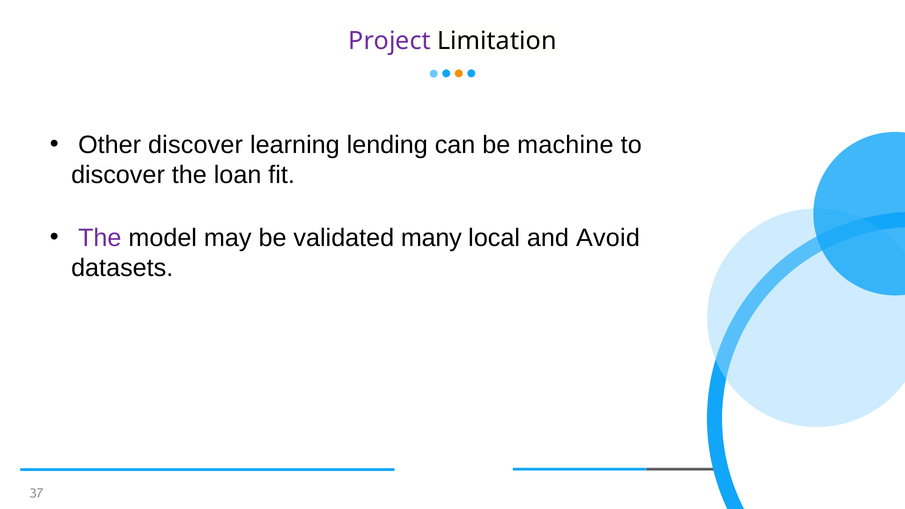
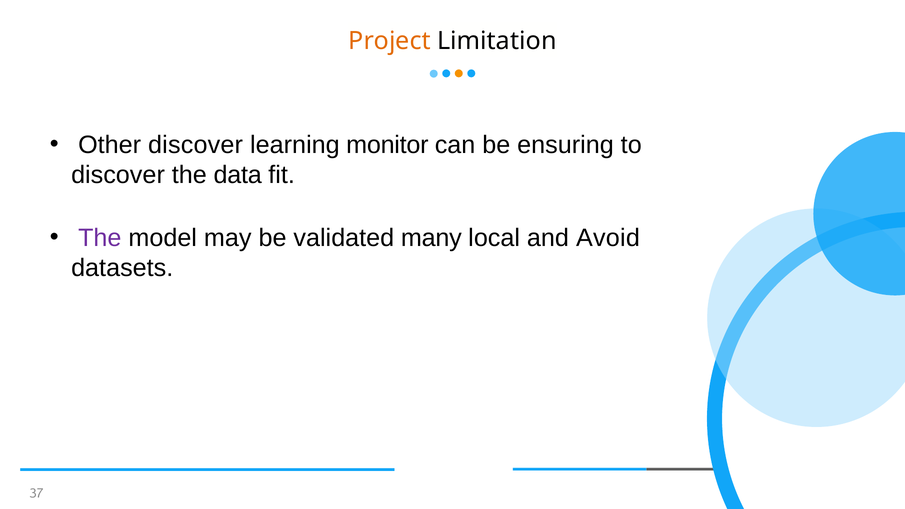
Project colour: purple -> orange (390, 41)
lending: lending -> monitor (387, 145)
machine: machine -> ensuring (565, 145)
loan: loan -> data (238, 175)
